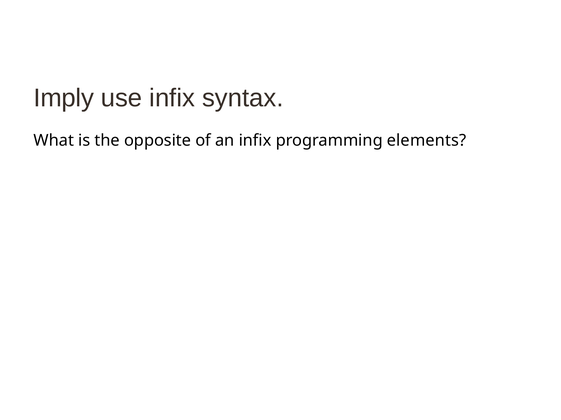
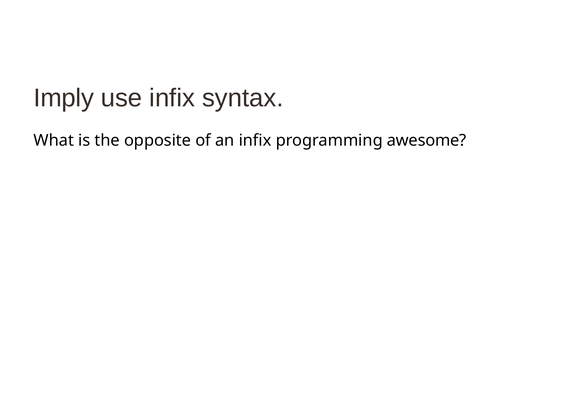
elements: elements -> awesome (427, 141)
